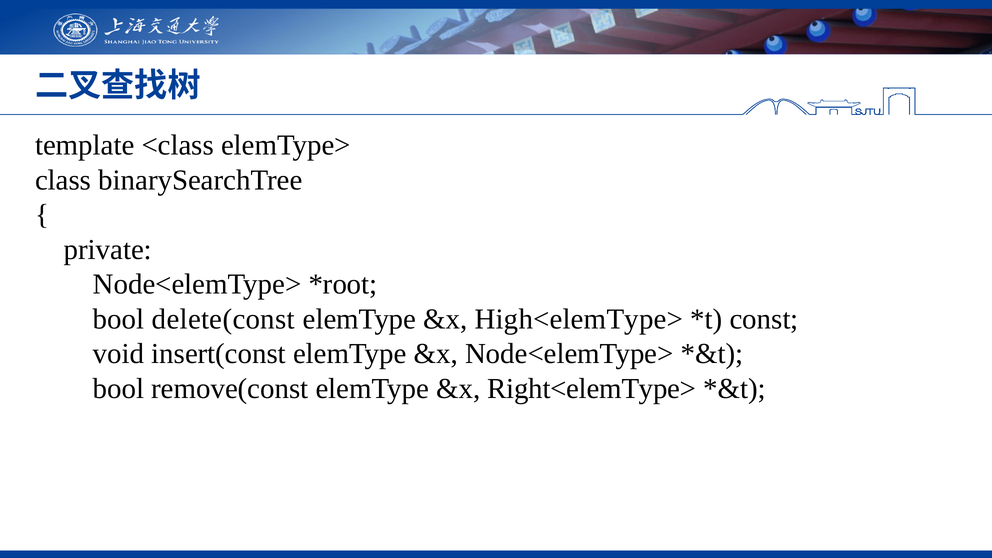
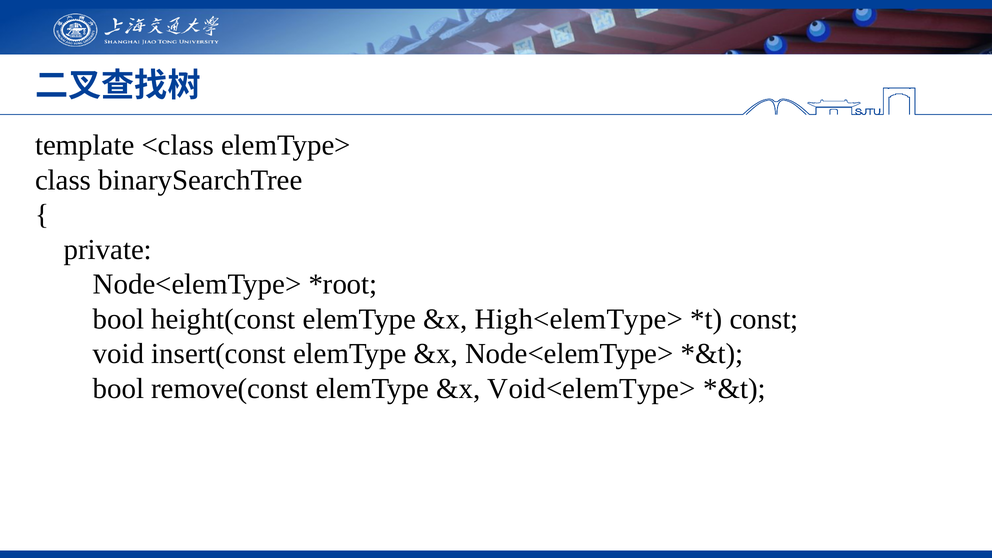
delete(const: delete(const -> height(const (223, 319)
Right<elemType>: Right<elemType> -> Void<elemType> (592, 388)
